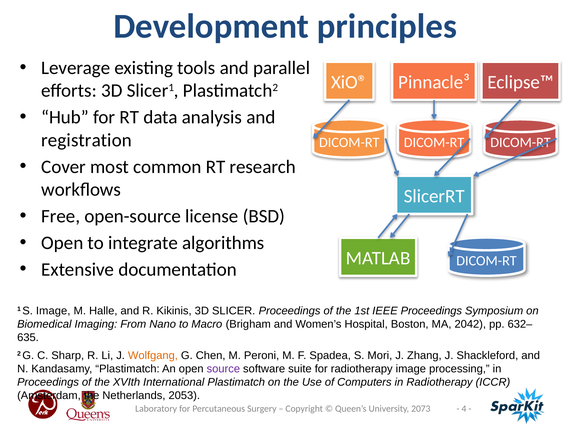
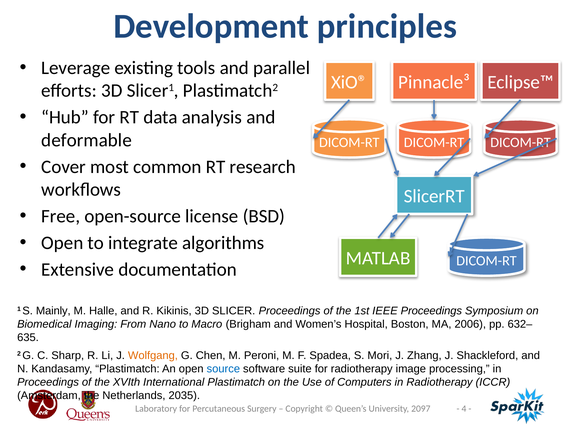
registration: registration -> deformable (87, 140)
S Image: Image -> Mainly (53, 311)
2042: 2042 -> 2006 (470, 324)
source colour: purple -> blue (223, 369)
2053: 2053 -> 2035 (184, 396)
2073: 2073 -> 2097 (421, 409)
